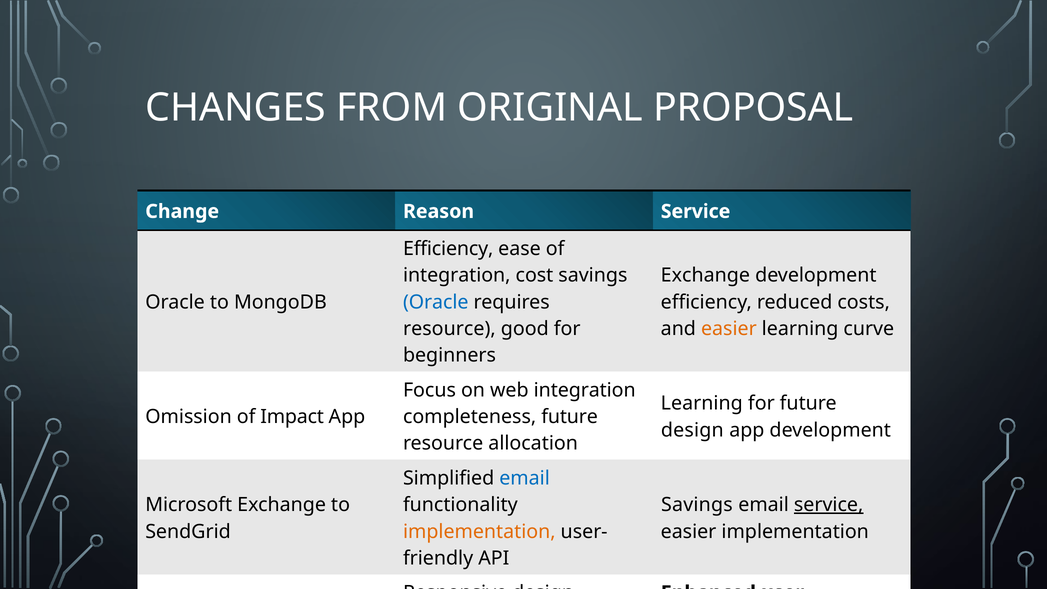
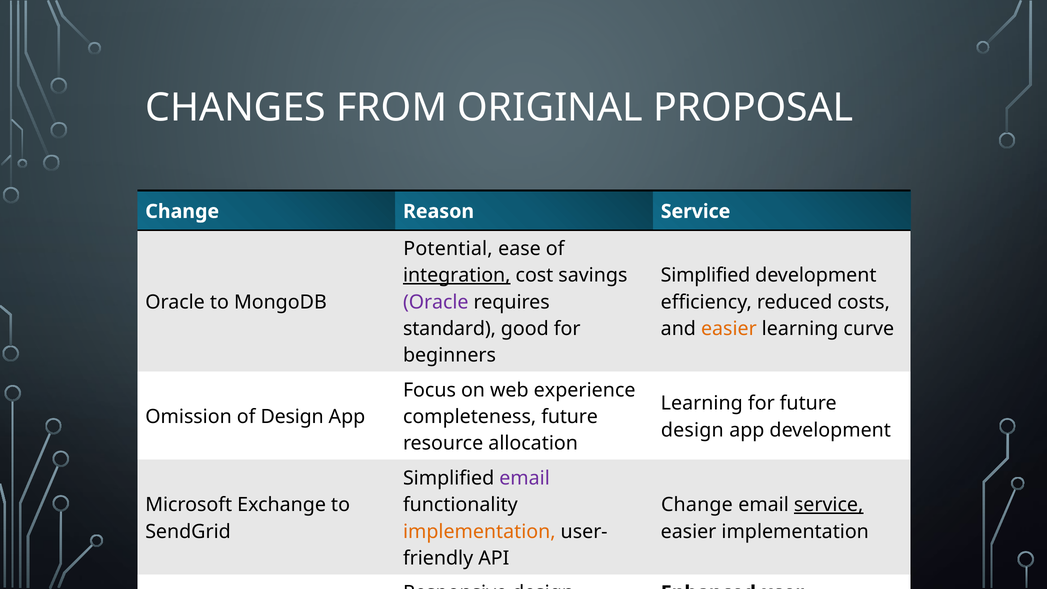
Efficiency: Efficiency -> Potential (448, 249)
integration underline: none -> present (457, 275)
Exchange: Exchange -> Simplified (705, 275)
Oracle colour: blue -> purple (436, 302)
resource: resource -> standard (449, 329)
web integration: integration -> experience (585, 390)
of Impact: Impact -> Design (292, 417)
email colour: blue -> purple (525, 478)
Savings: Savings -> Change (697, 505)
